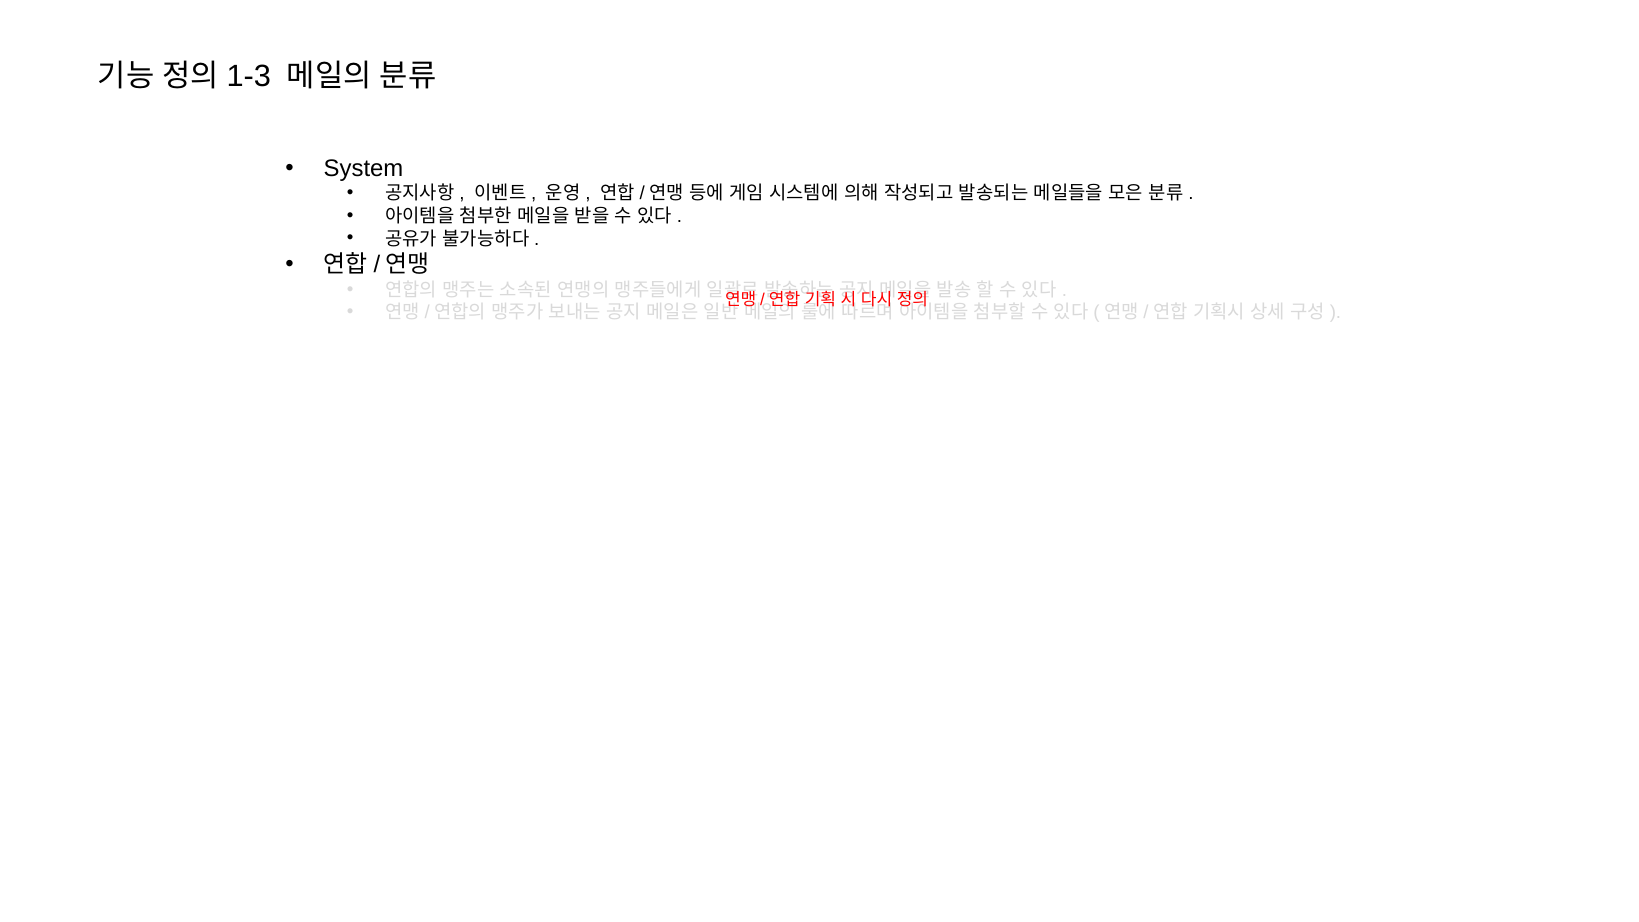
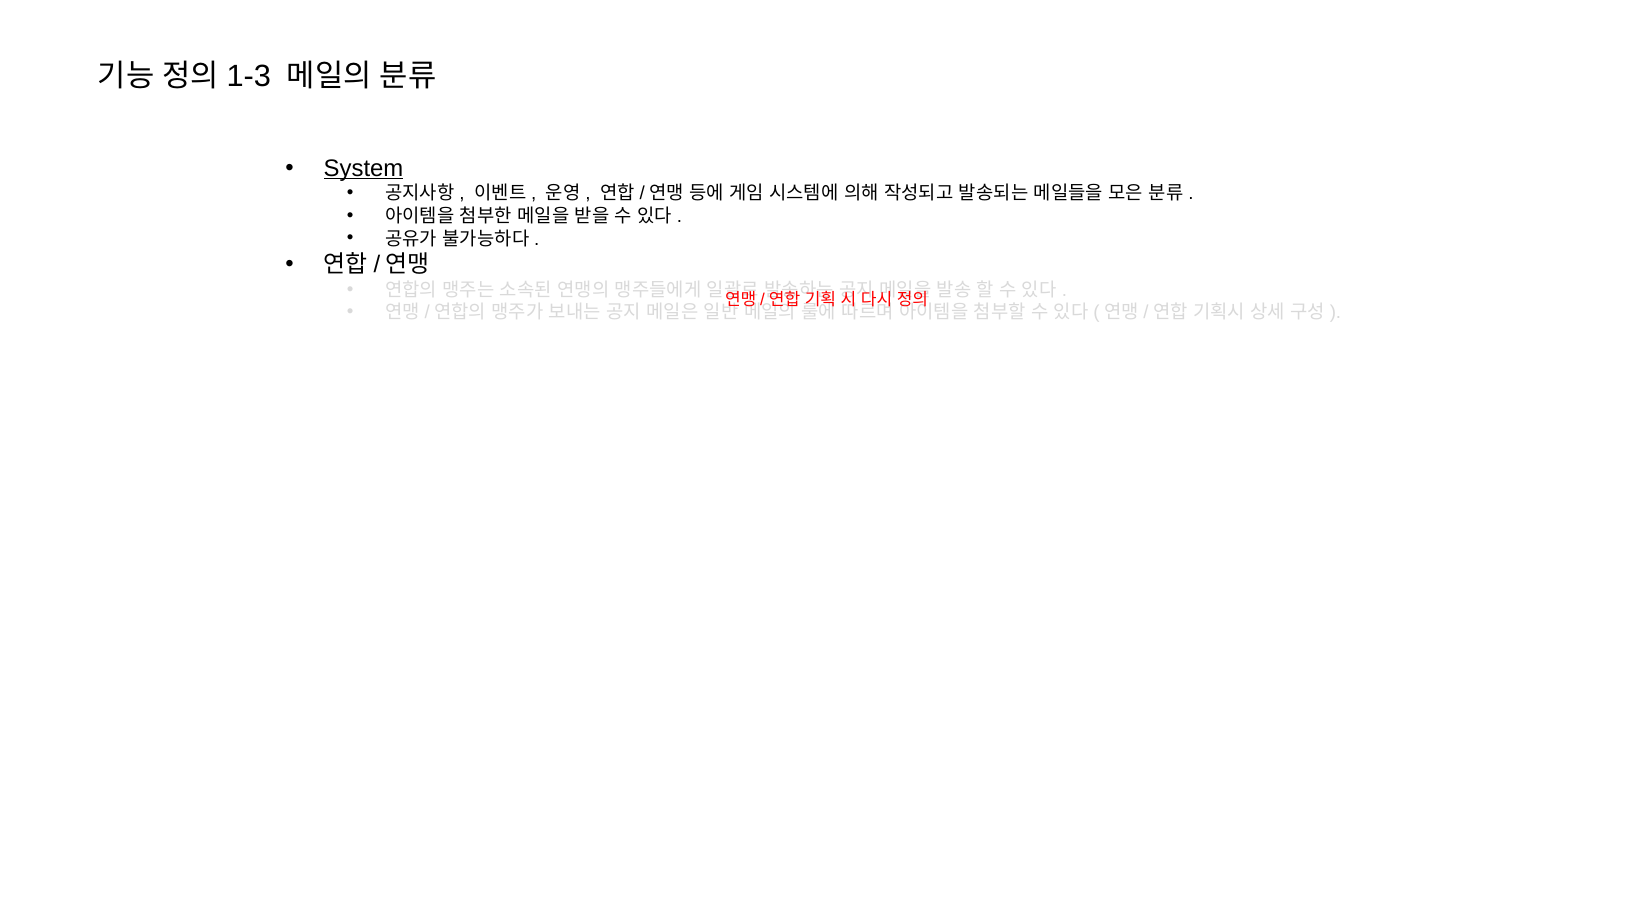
System underline: none -> present (364, 168)
